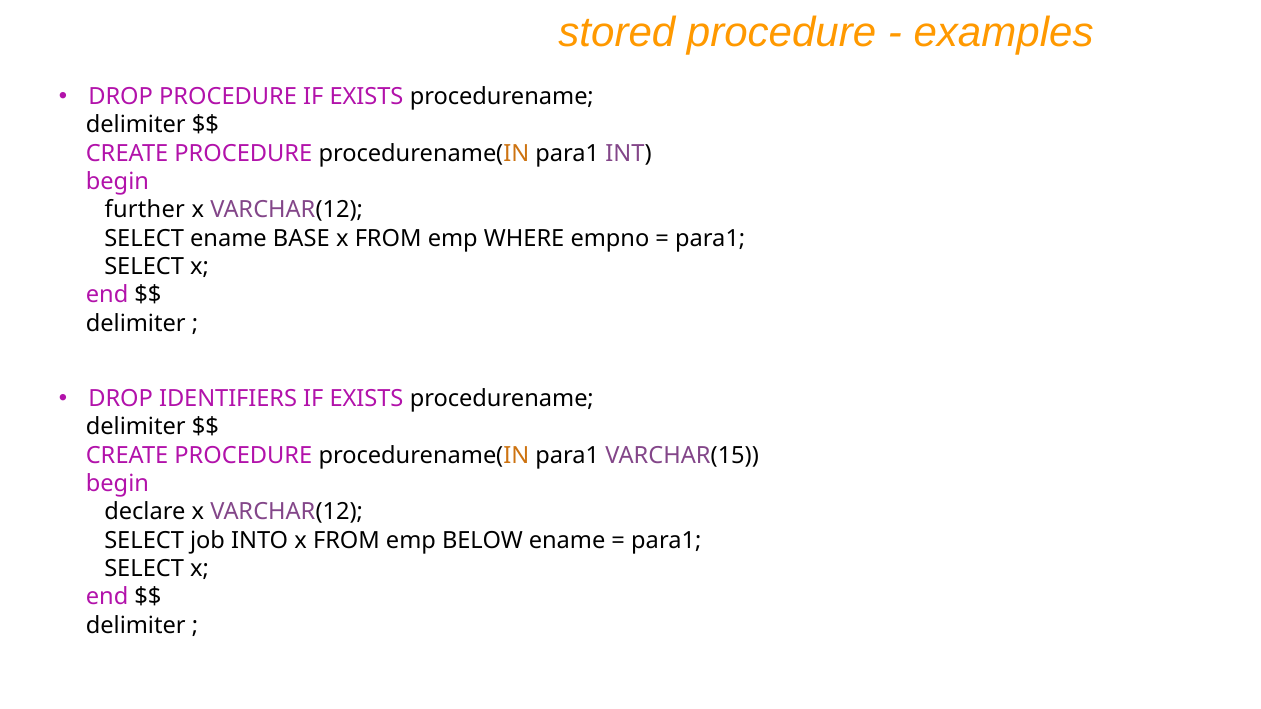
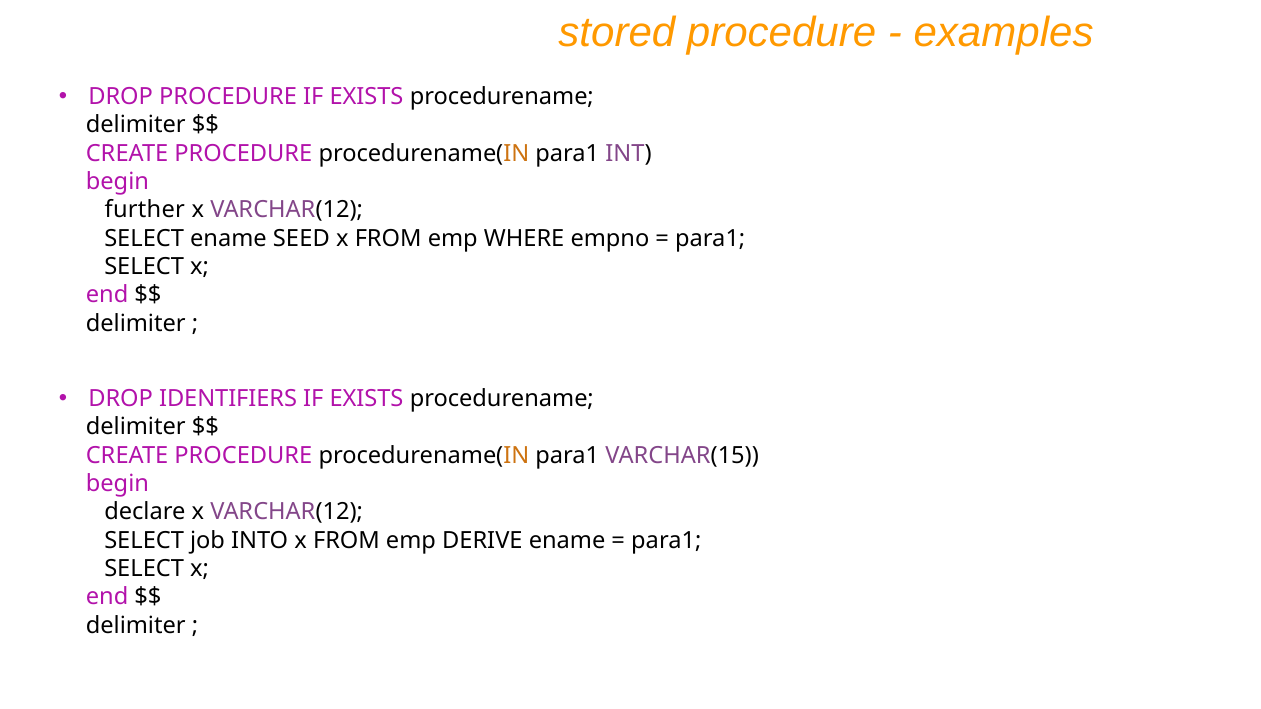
BASE: BASE -> SEED (301, 239)
BELOW: BELOW -> DERIVE (482, 541)
